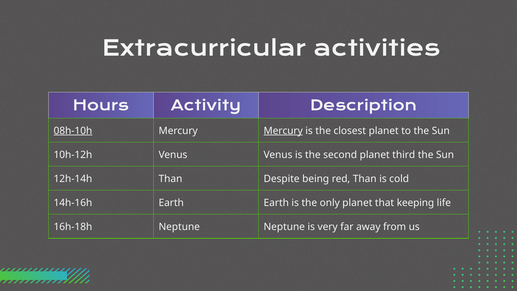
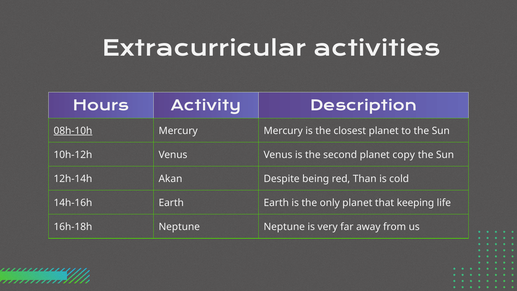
Mercury underline: present -> none (283, 131)
third: third -> copy (404, 155)
12h-14h Than: Than -> Akan (170, 179)
